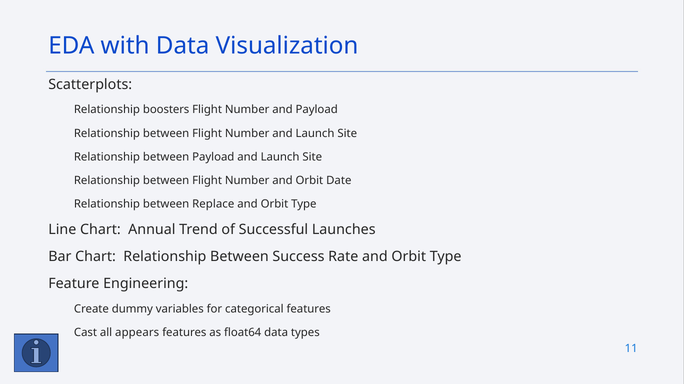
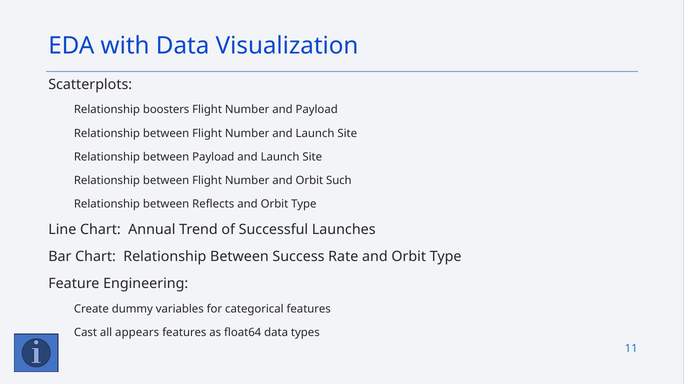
Date: Date -> Such (339, 181)
Replace: Replace -> Reflects (213, 204)
